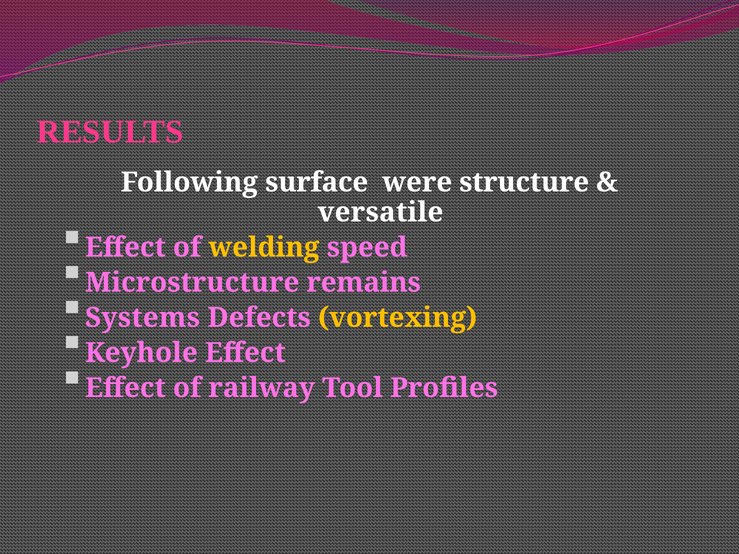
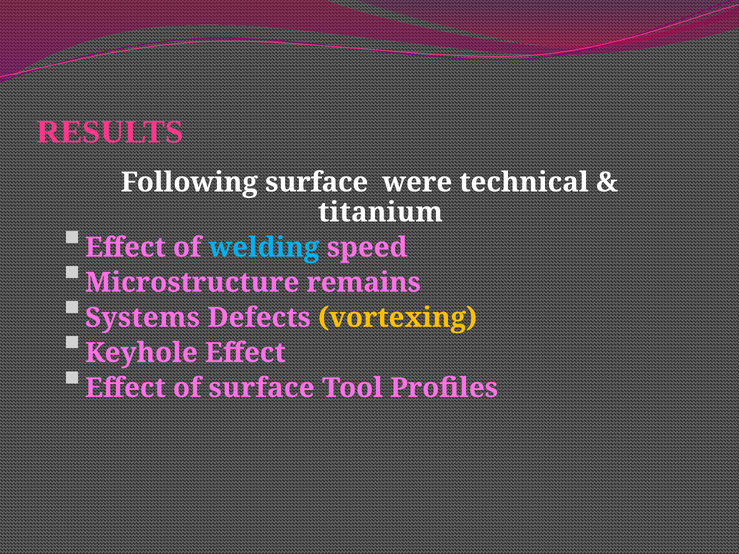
structure: structure -> technical (524, 182)
versatile: versatile -> titanium (380, 212)
welding colour: yellow -> light blue (264, 247)
of railway: railway -> surface (262, 388)
